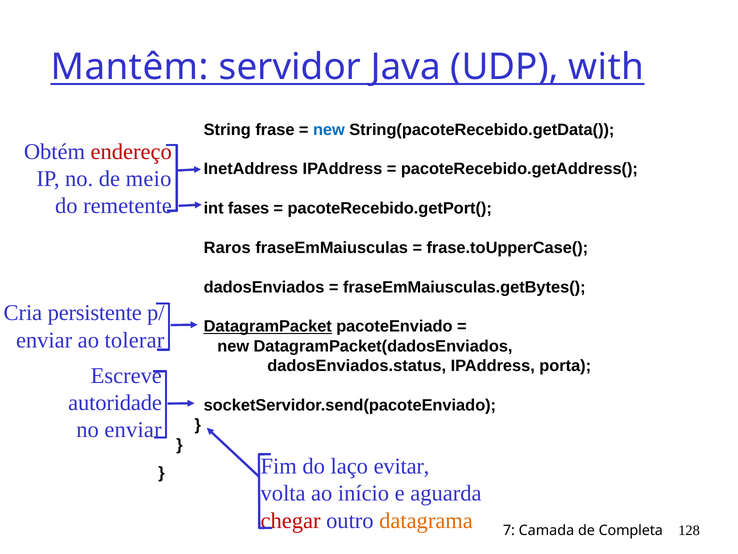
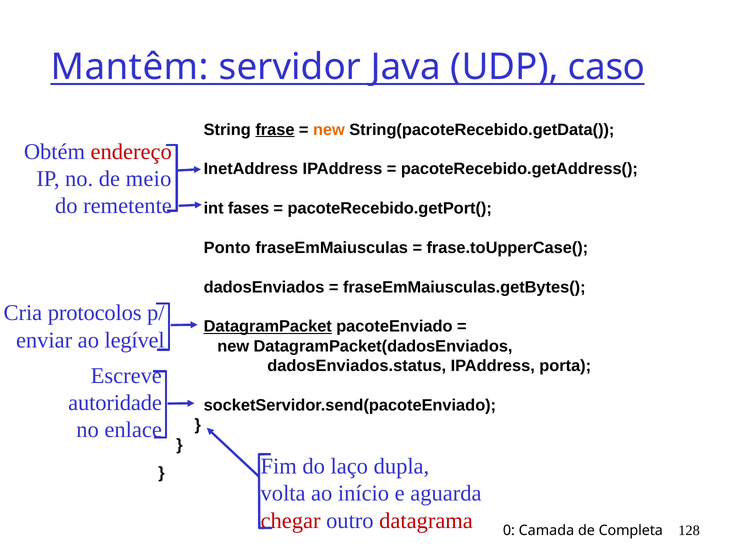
with: with -> caso (607, 67)
frase underline: none -> present (275, 130)
new colour: blue -> orange (329, 130)
Raros: Raros -> Ponto (227, 248)
persistente: persistente -> protocolos (95, 313)
tolerar: tolerar -> legível (135, 340)
no enviar: enviar -> enlace (133, 429)
evitar: evitar -> dupla (401, 466)
datagrama colour: orange -> red (426, 520)
7: 7 -> 0 (509, 530)
